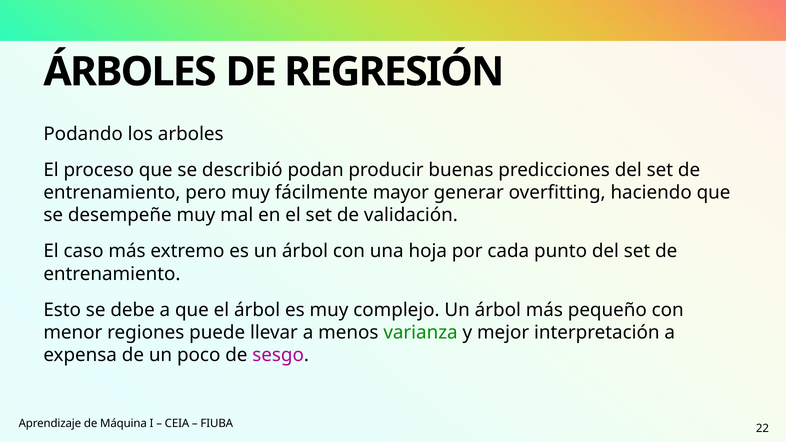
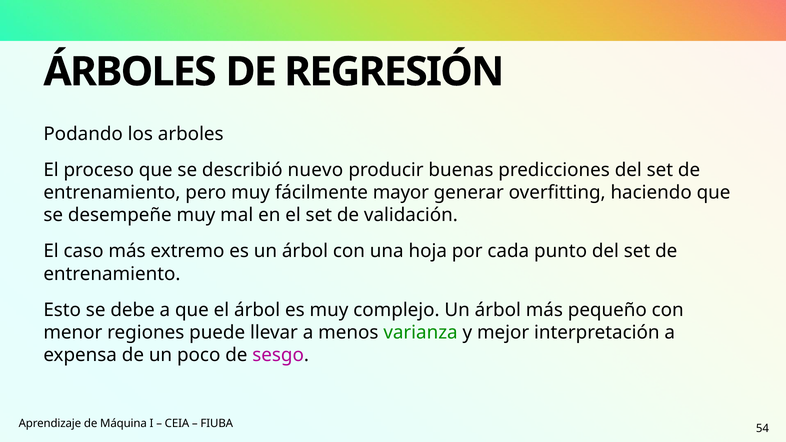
podan: podan -> nuevo (315, 170)
22: 22 -> 54 (763, 428)
